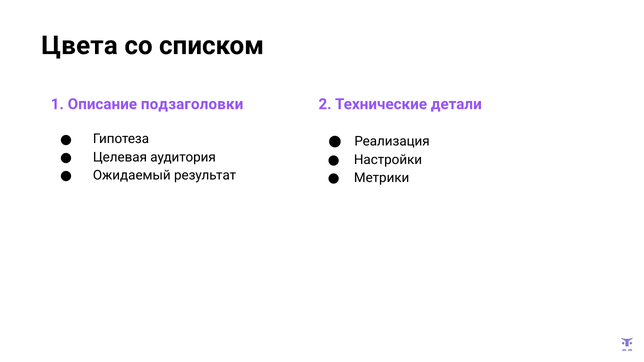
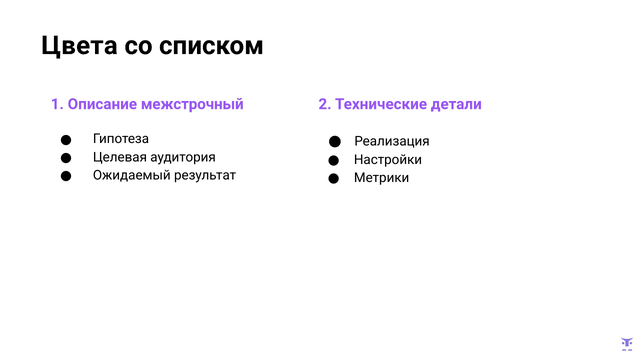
подзаголовки: подзаголовки -> межстрочный (192, 104)
